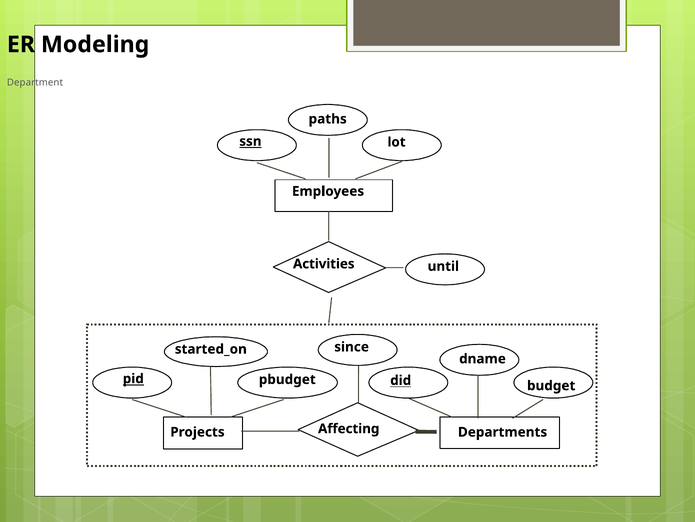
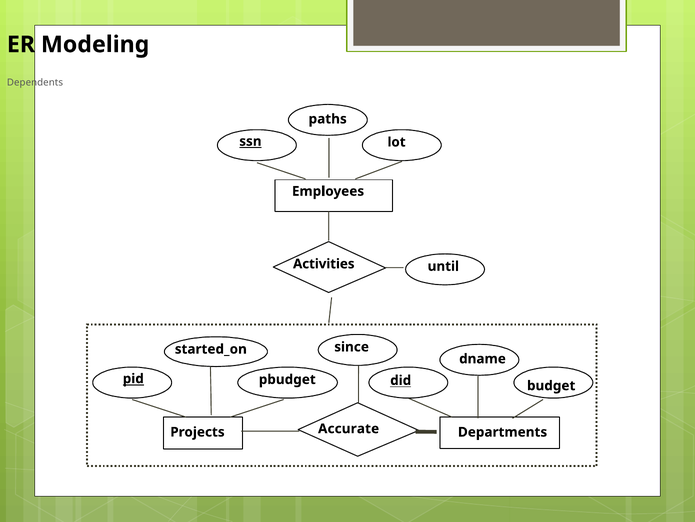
Department: Department -> Dependents (35, 82)
Affecting: Affecting -> Accurate (349, 428)
